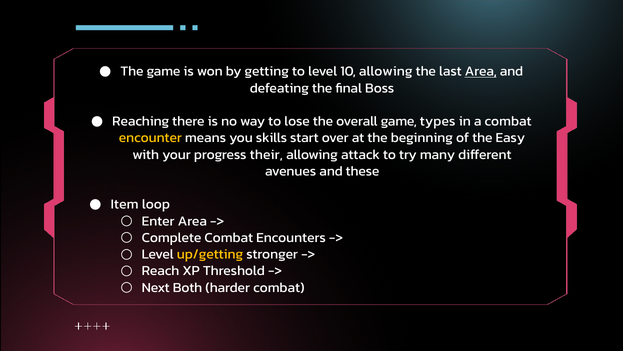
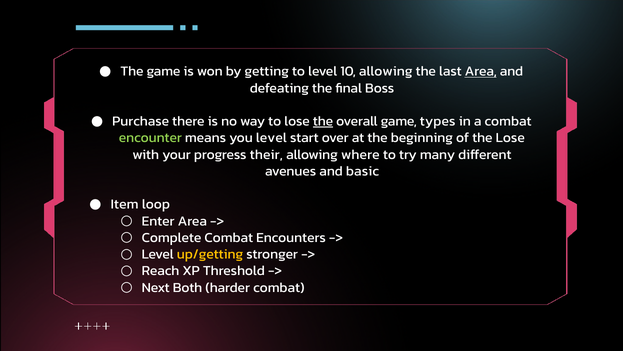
Reaching: Reaching -> Purchase (141, 121)
the underline: none -> present (323, 121)
encounter colour: yellow -> light green (150, 138)
you skills: skills -> level (271, 138)
the Easy: Easy -> Lose (510, 138)
attack: attack -> where (360, 154)
these: these -> basic (362, 171)
